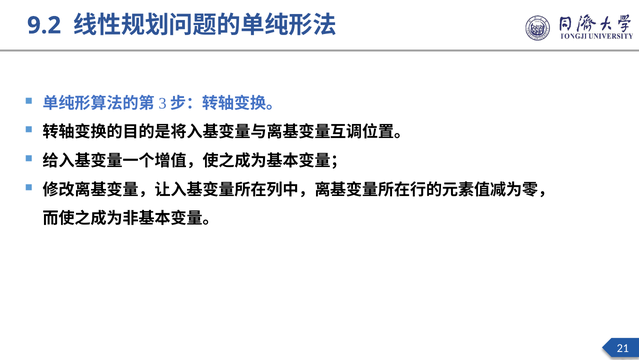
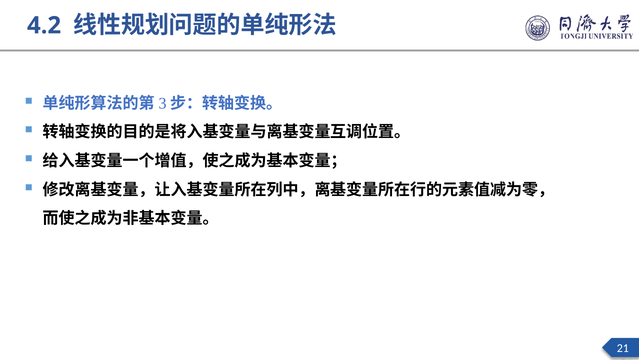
9.2: 9.2 -> 4.2 (44, 25)
